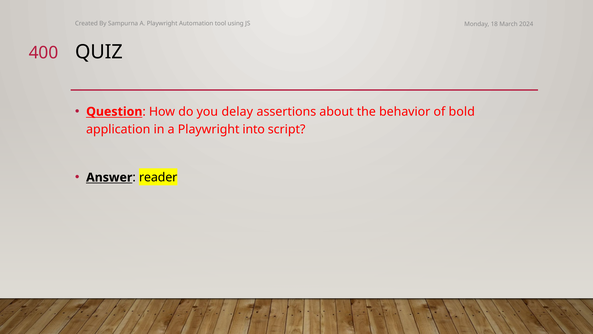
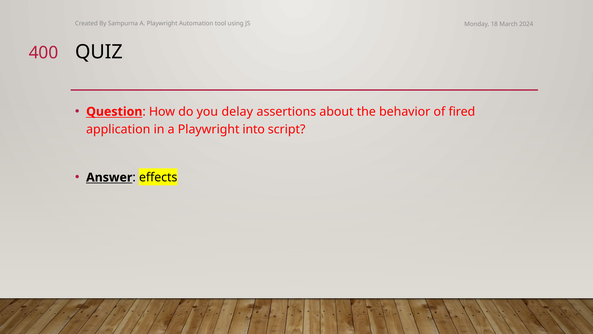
bold: bold -> fired (462, 112)
reader: reader -> effects (158, 177)
